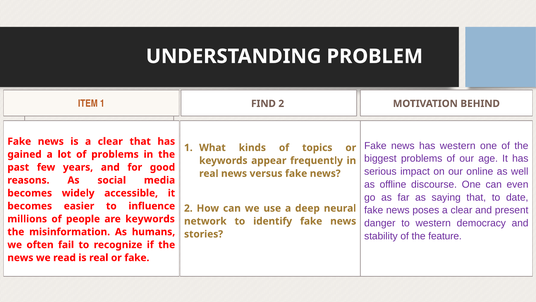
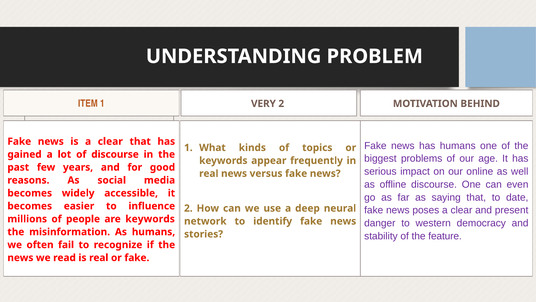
FIND: FIND -> VERY (263, 103)
has western: western -> humans (458, 145)
of problems: problems -> discourse (115, 154)
